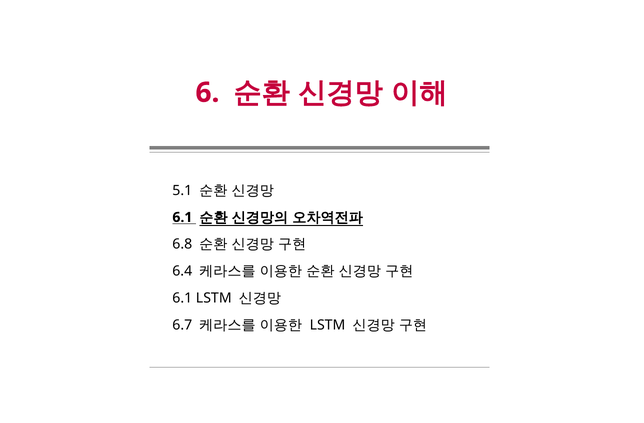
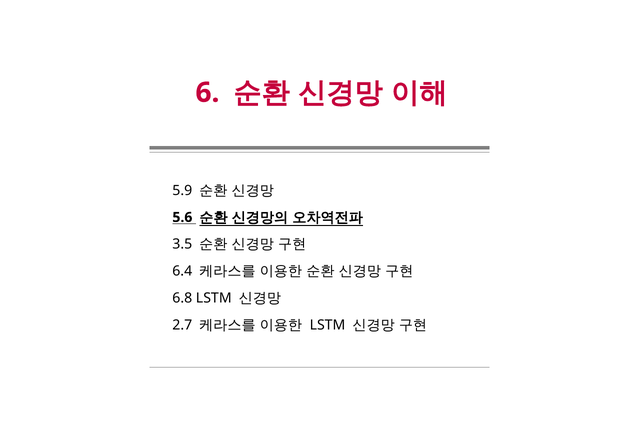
5.1: 5.1 -> 5.9 (182, 190)
6.1: 6.1 -> 5.6 (182, 217)
6.8: 6.8 -> 3.5 (182, 244)
6.1: 6.1 -> 6.8 (182, 298)
6.7: 6.7 -> 2.7 (182, 325)
